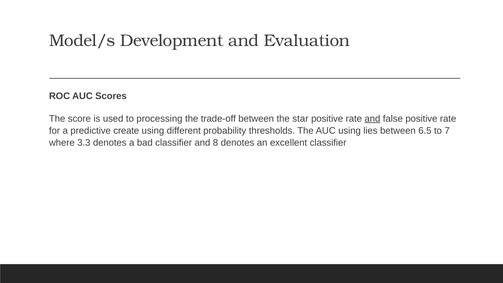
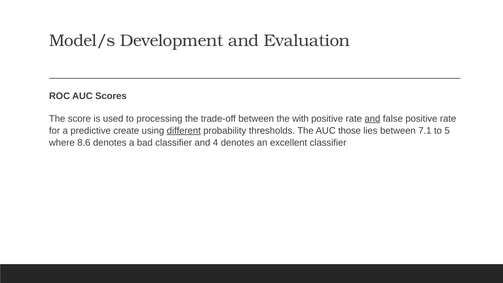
star: star -> with (301, 119)
different underline: none -> present (184, 131)
AUC using: using -> those (350, 131)
6.5: 6.5 -> 7.1 (425, 131)
7: 7 -> 5 (447, 131)
3.3: 3.3 -> 8.6 (84, 143)
8: 8 -> 4 (216, 143)
